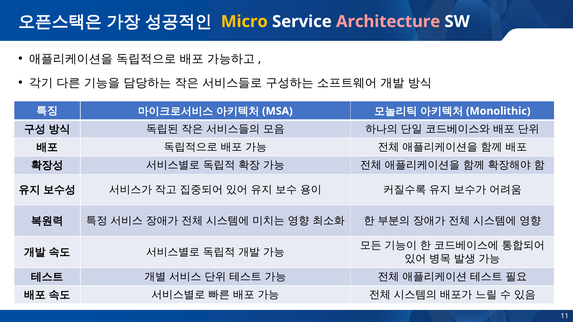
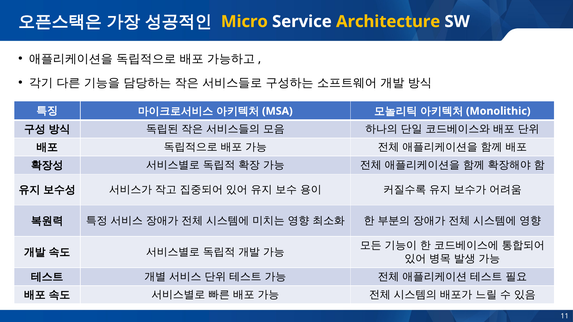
Architecture colour: pink -> yellow (388, 22)
